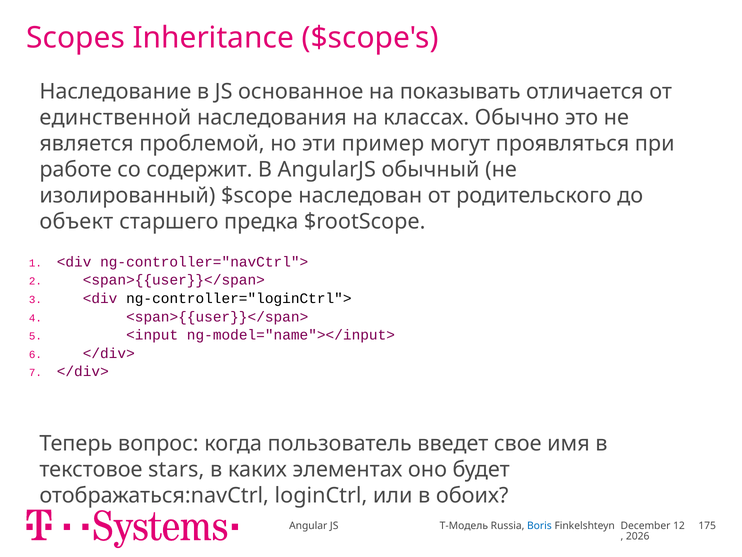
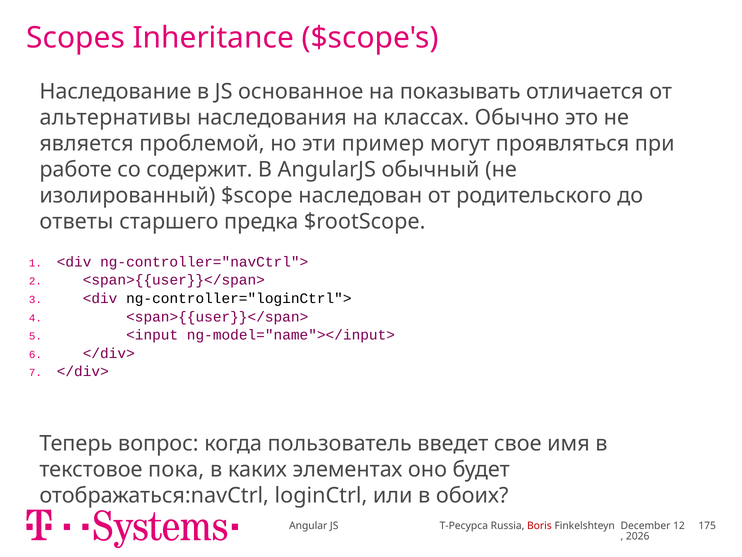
единственной: единственной -> альтернативы (115, 118)
объект: объект -> ответы (76, 222)
stars: stars -> пока (176, 469)
T-Модель: T-Модель -> T-Ресурса (464, 525)
Boris colour: blue -> red (539, 525)
